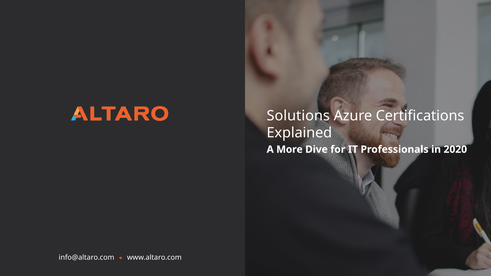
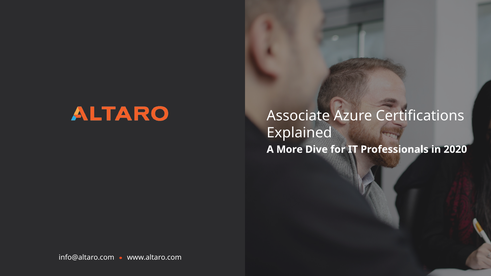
Solutions: Solutions -> Associate (298, 116)
